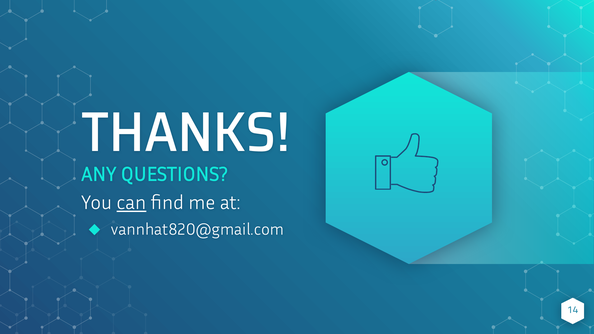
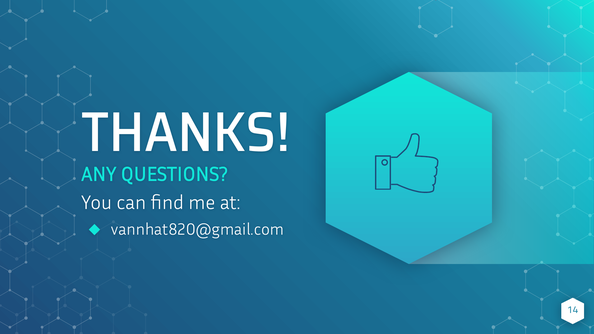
can underline: present -> none (131, 203)
